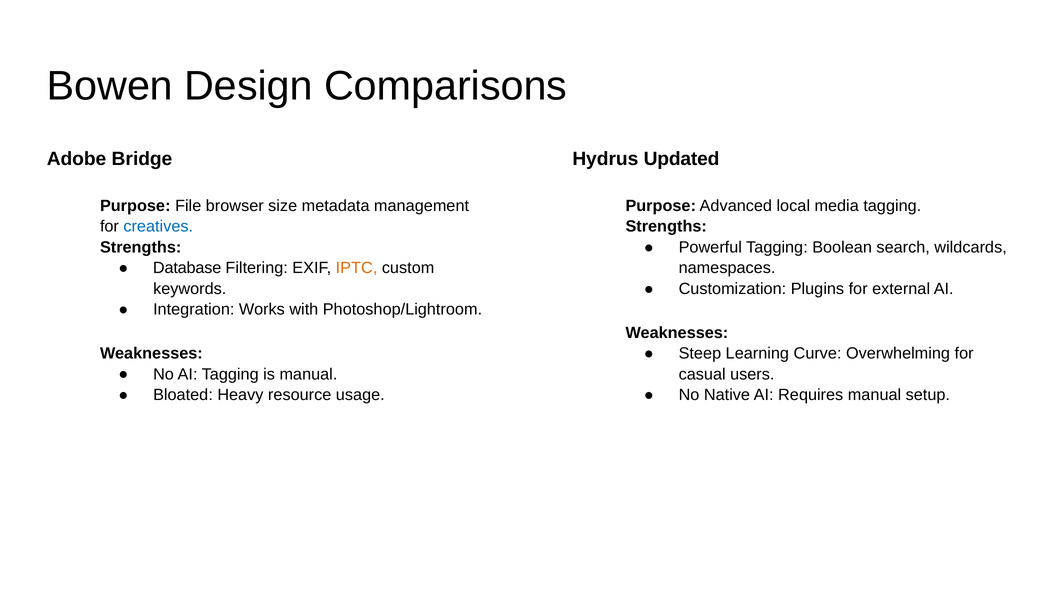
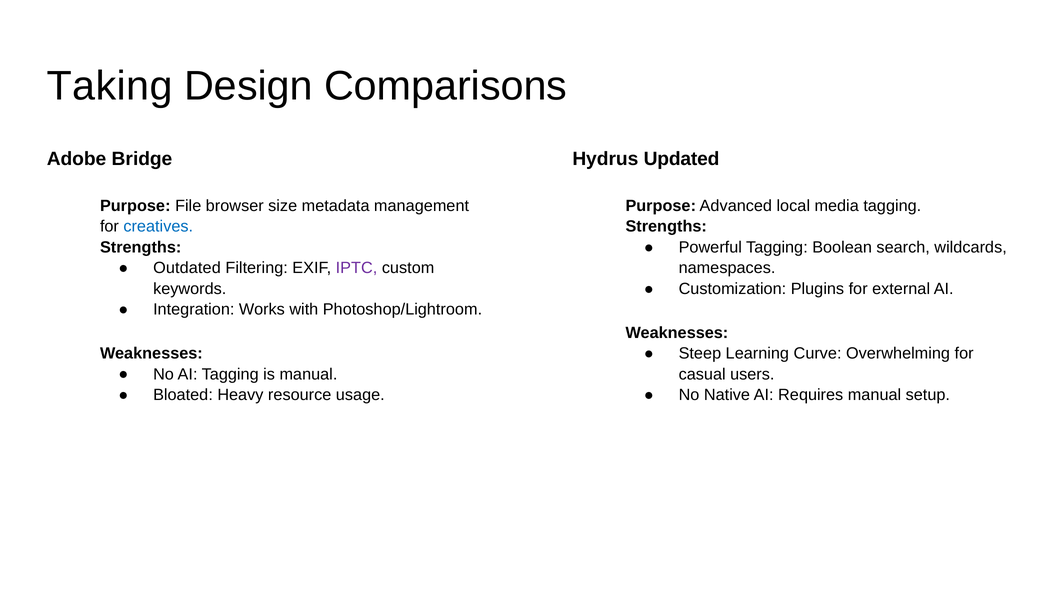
Bowen: Bowen -> Taking (110, 86)
Database: Database -> Outdated (187, 268)
IPTC colour: orange -> purple (357, 268)
